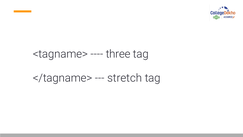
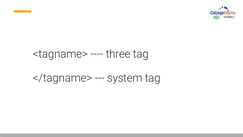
stretch: stretch -> system (125, 78)
